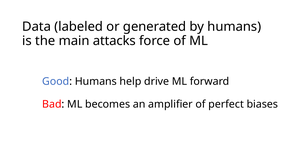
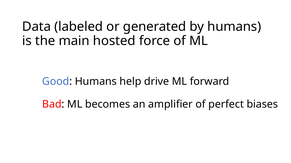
attacks: attacks -> hosted (114, 41)
